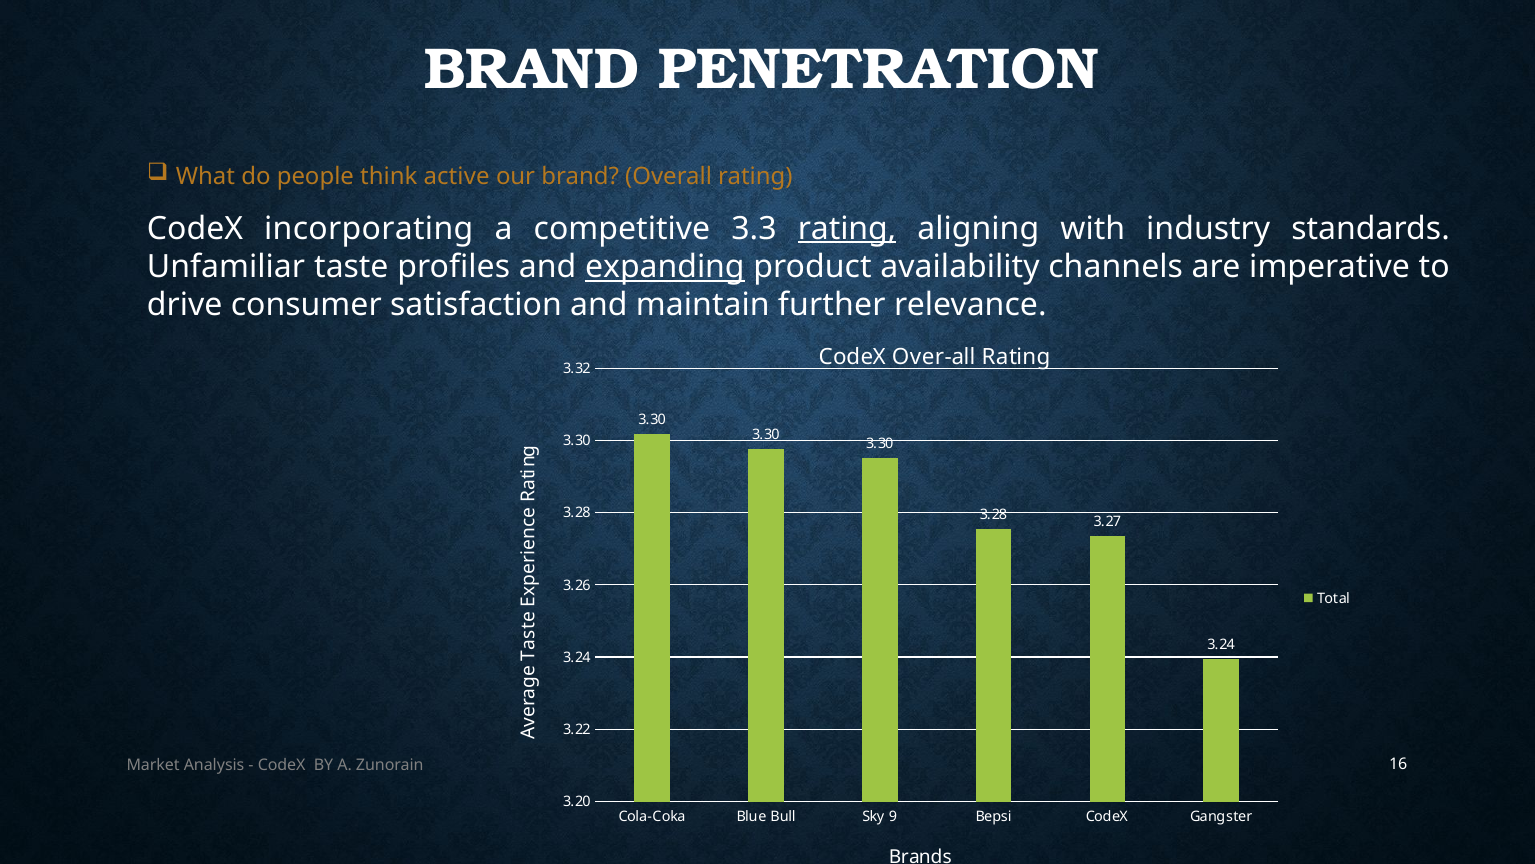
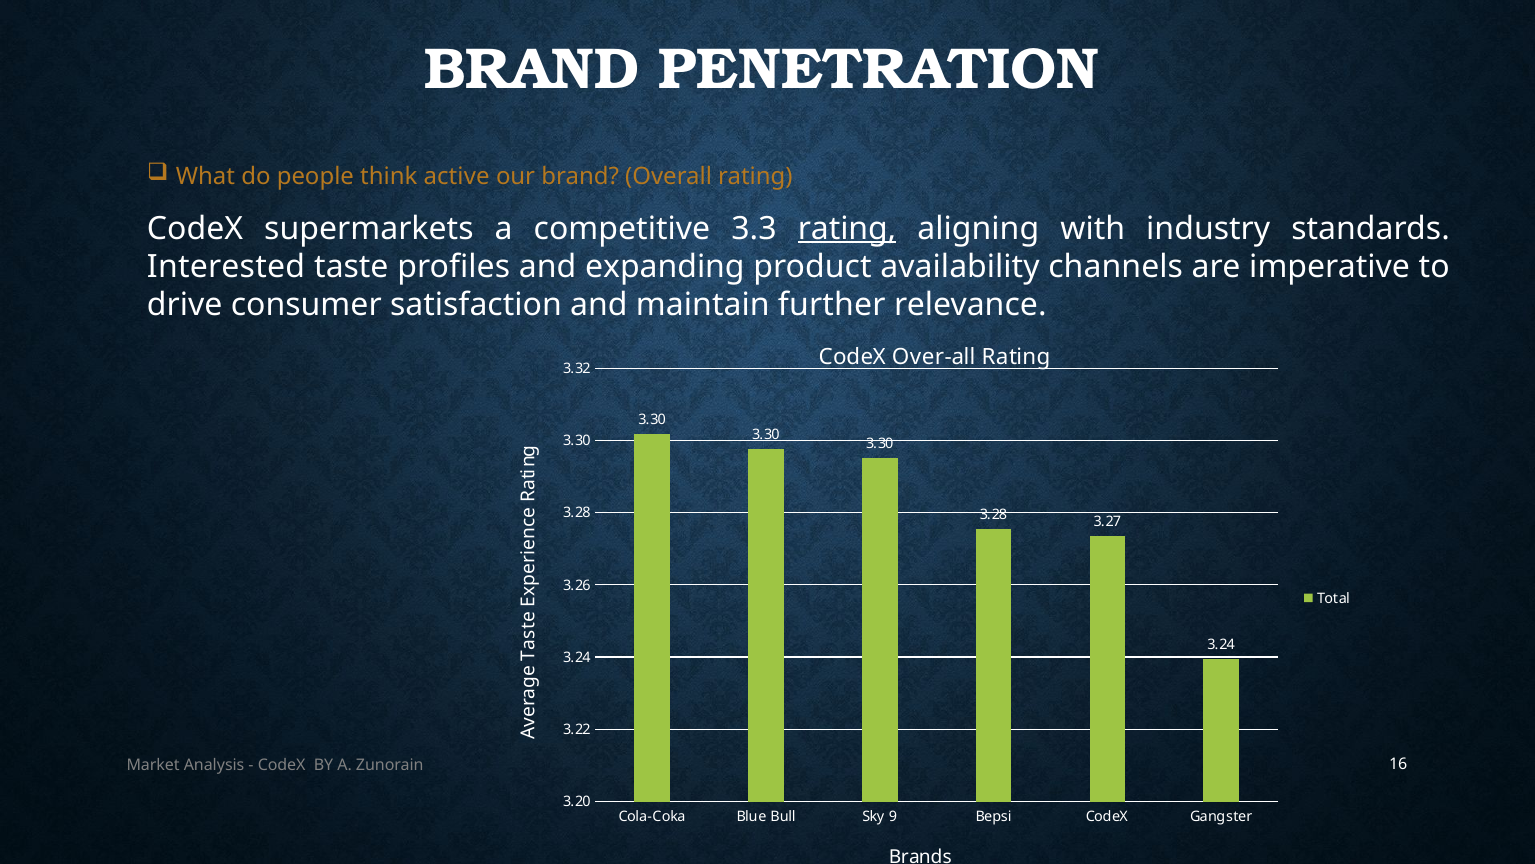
incorporating: incorporating -> supermarkets (369, 228)
Unfamiliar: Unfamiliar -> Interested (226, 267)
expanding underline: present -> none (665, 267)
